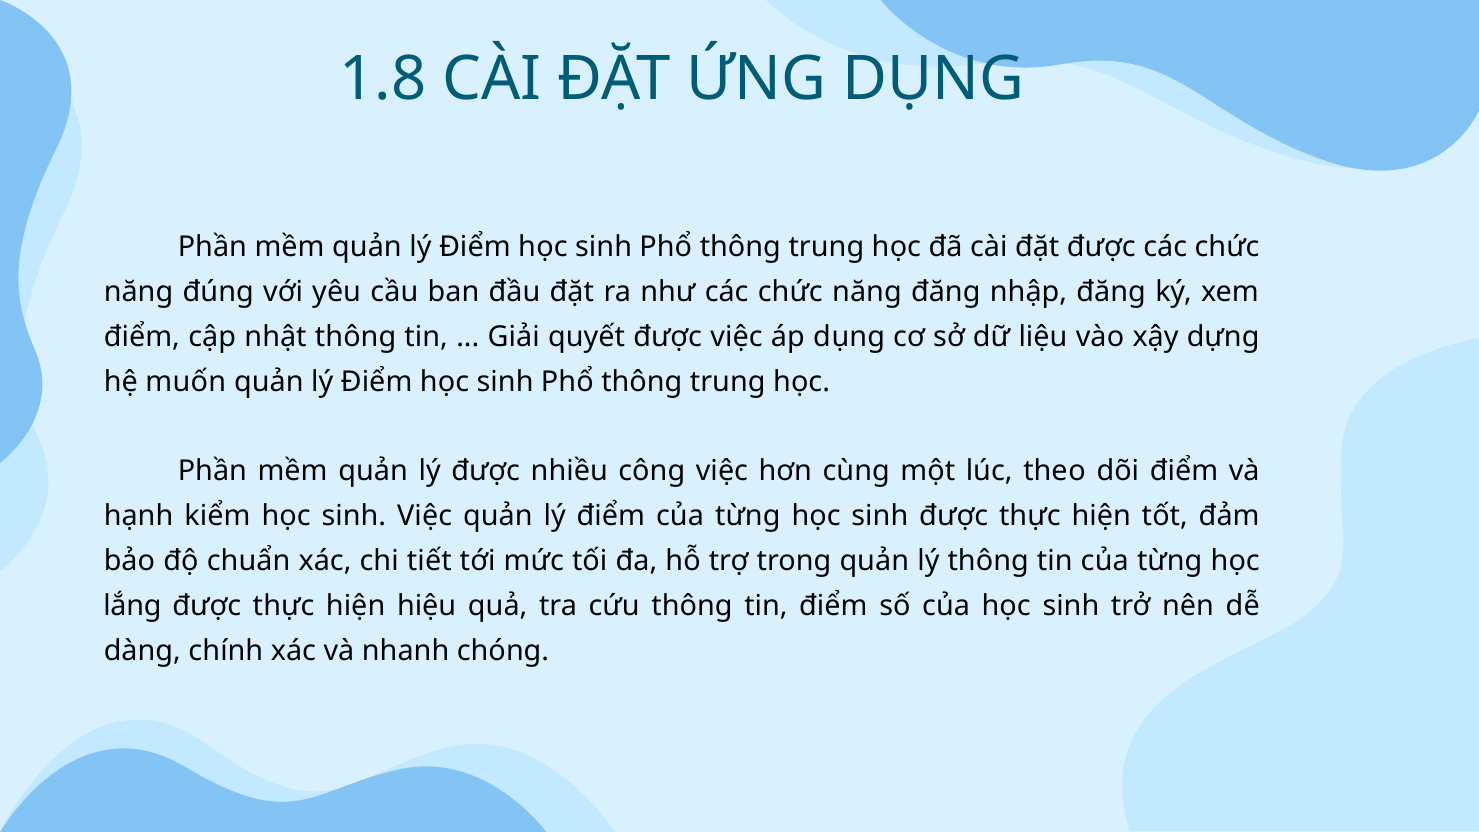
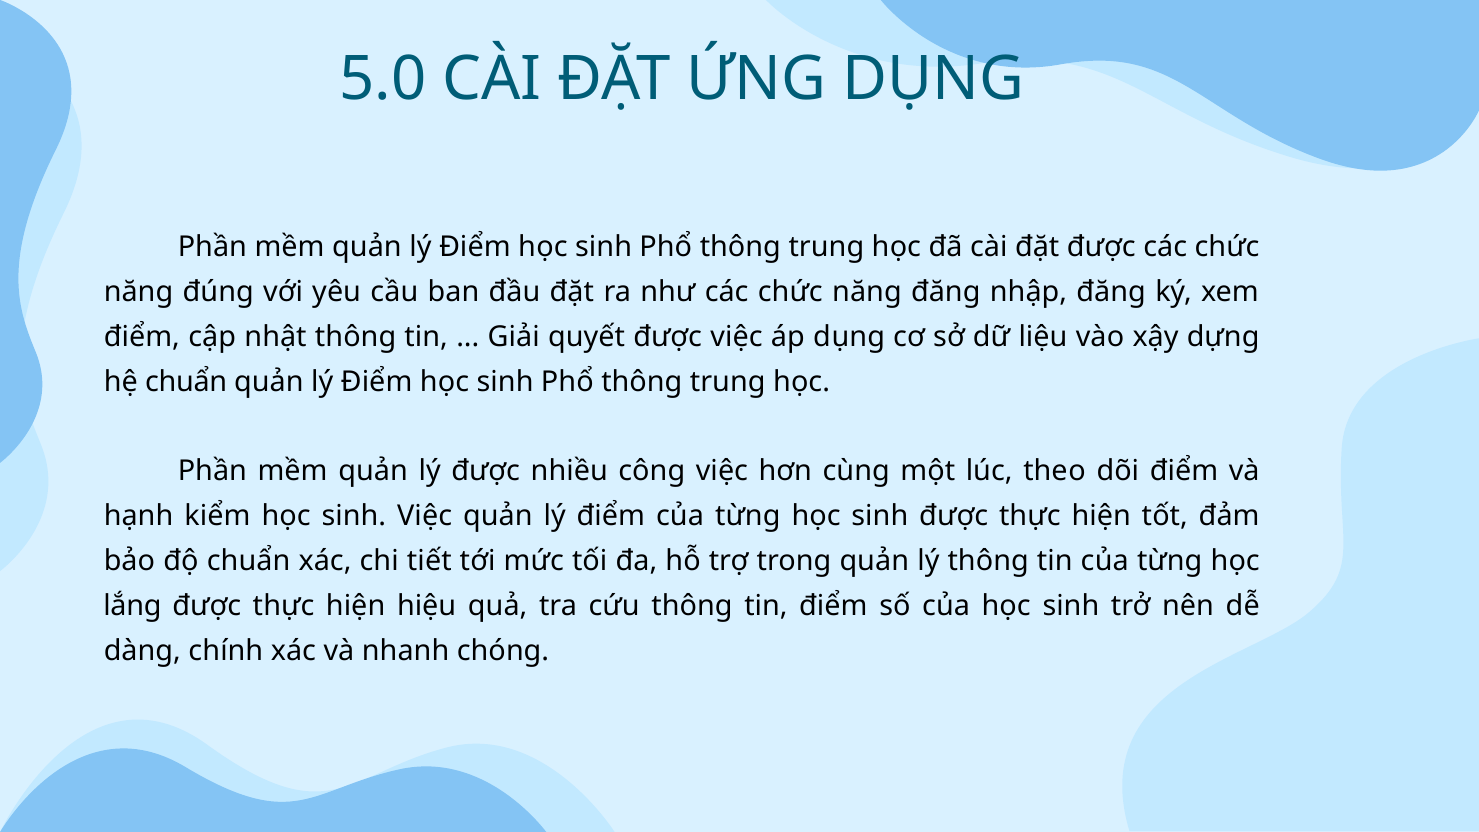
1.8: 1.8 -> 5.0 (383, 79)
hệ muốn: muốn -> chuẩn (186, 382)
